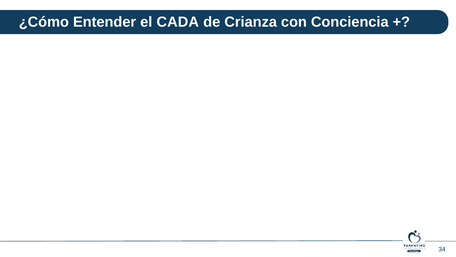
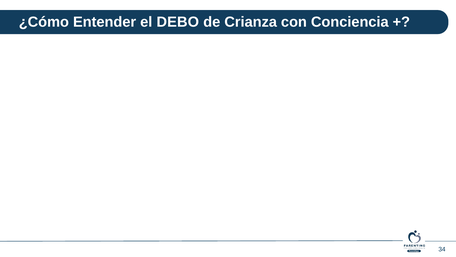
CADA: CADA -> DEBO (178, 22)
